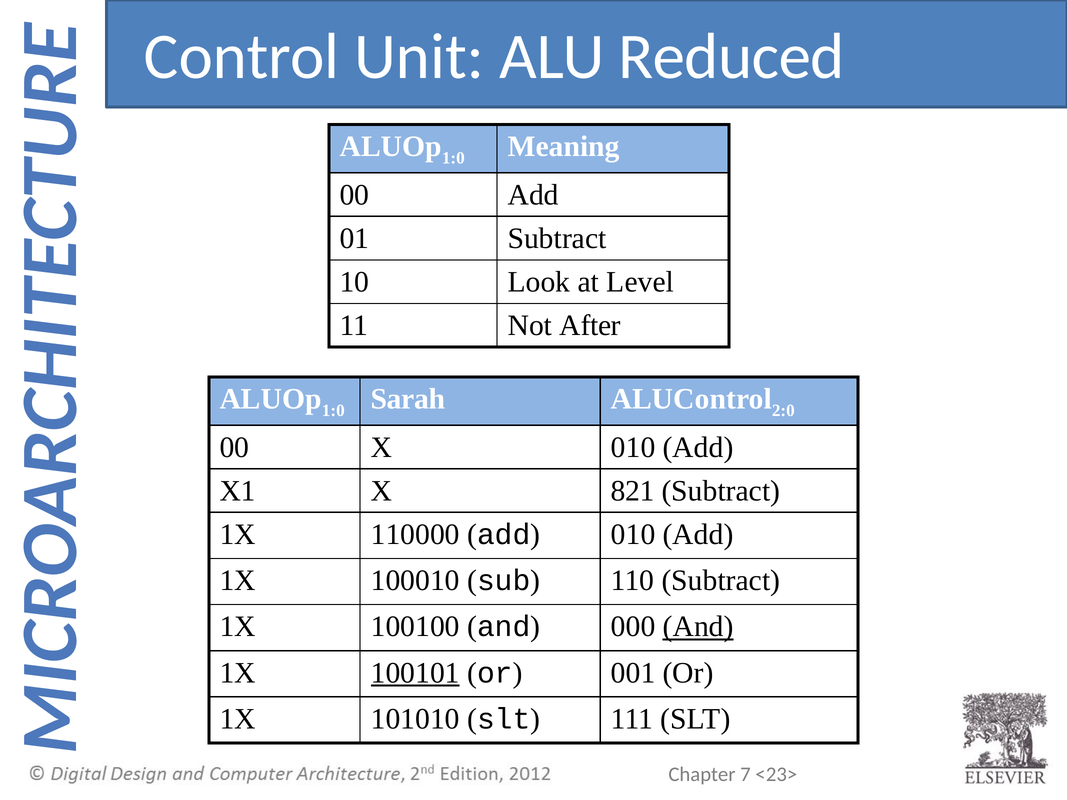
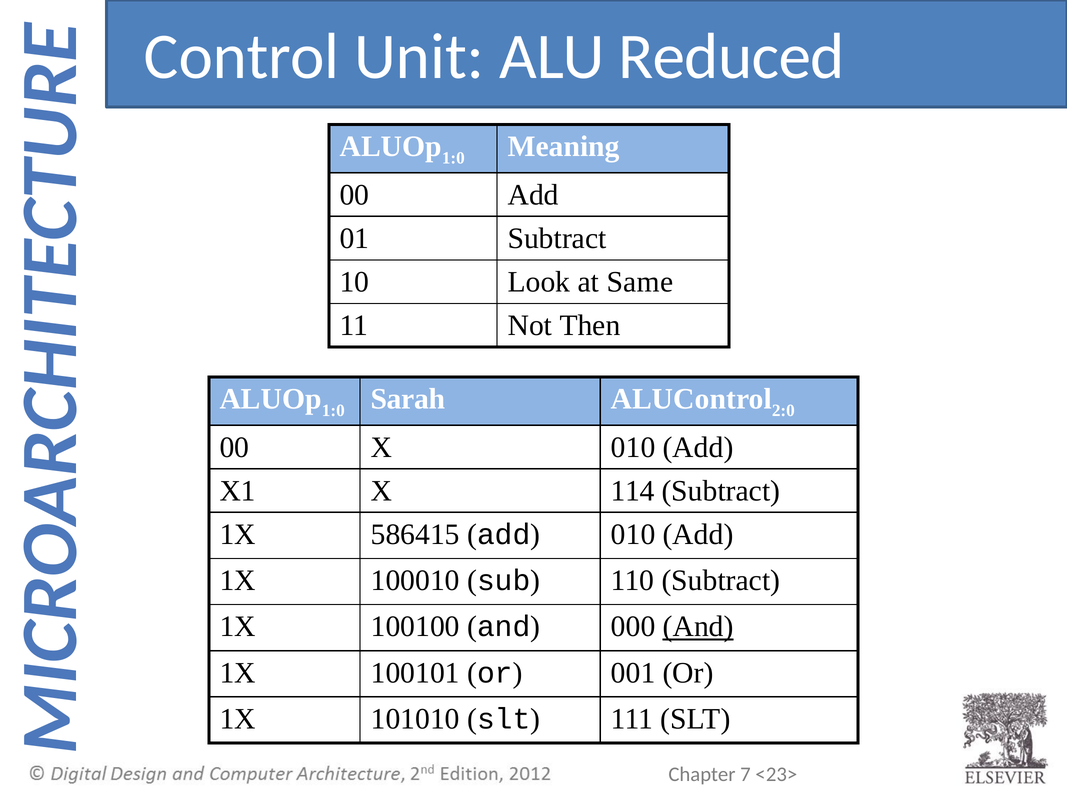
Level: Level -> Same (640, 282)
After: After -> Then (590, 326)
821: 821 -> 114 (633, 491)
110000: 110000 -> 586415 (415, 535)
100101 underline: present -> none (415, 673)
